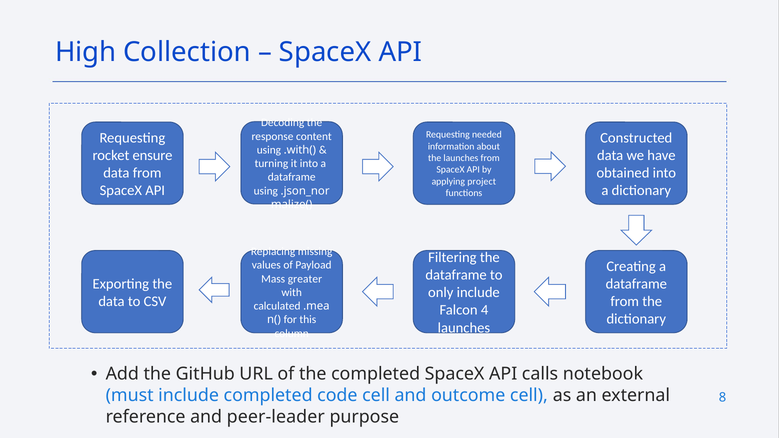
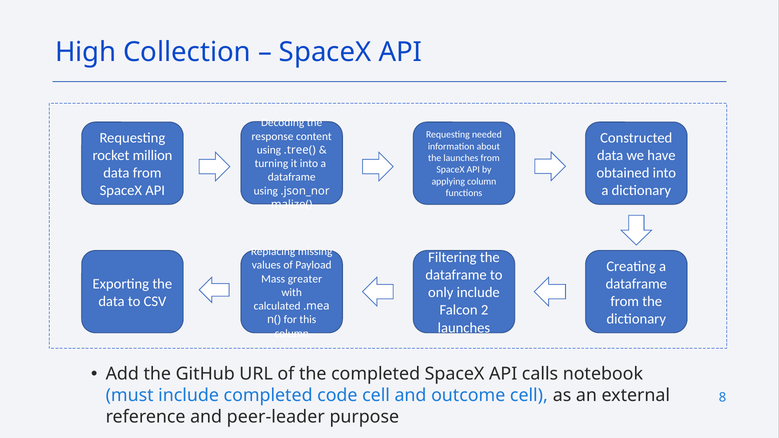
.with(: .with( -> .tree( (300, 150)
ensure: ensure -> million (153, 156)
applying project: project -> column (482, 181)
4: 4 -> 2 (485, 310)
